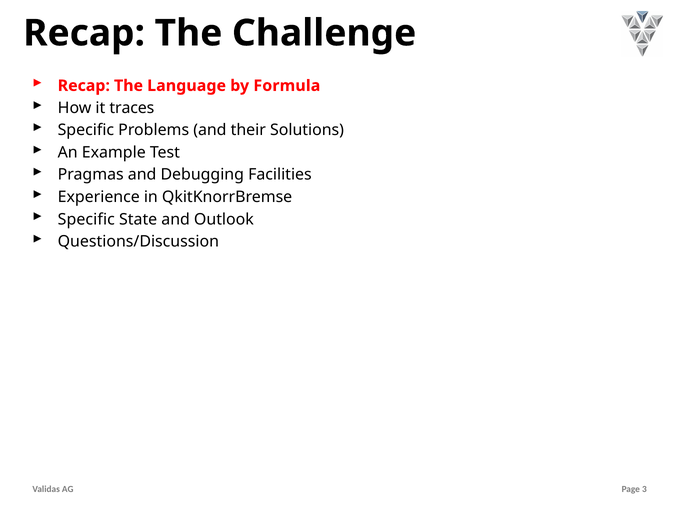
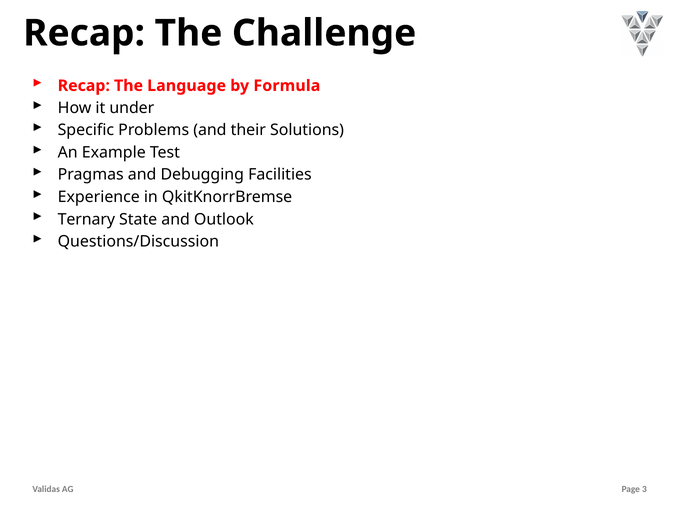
traces: traces -> under (132, 108)
Specific: Specific -> Ternary (86, 219)
